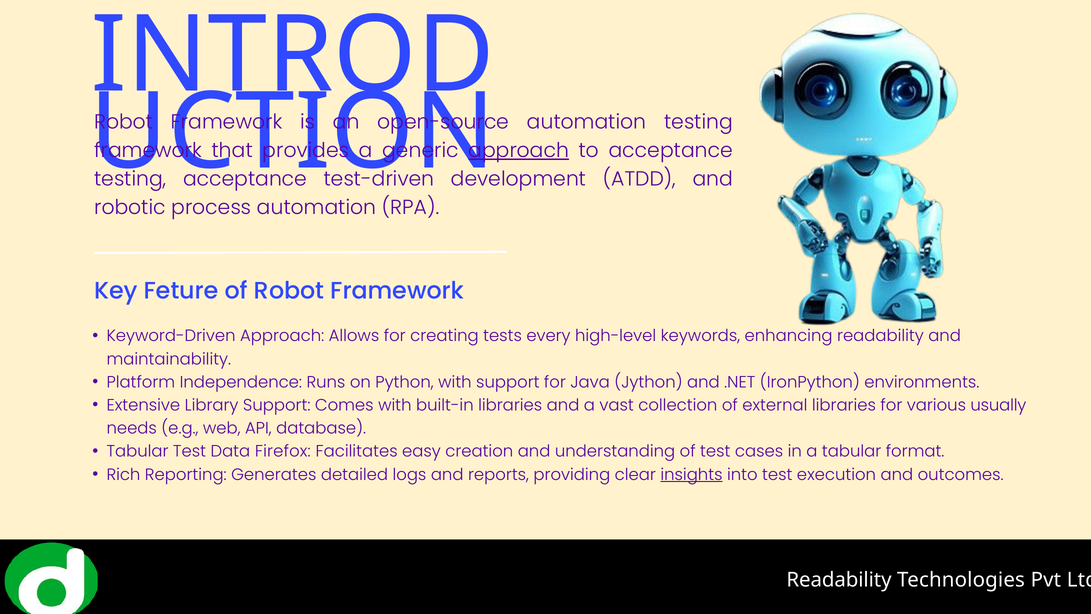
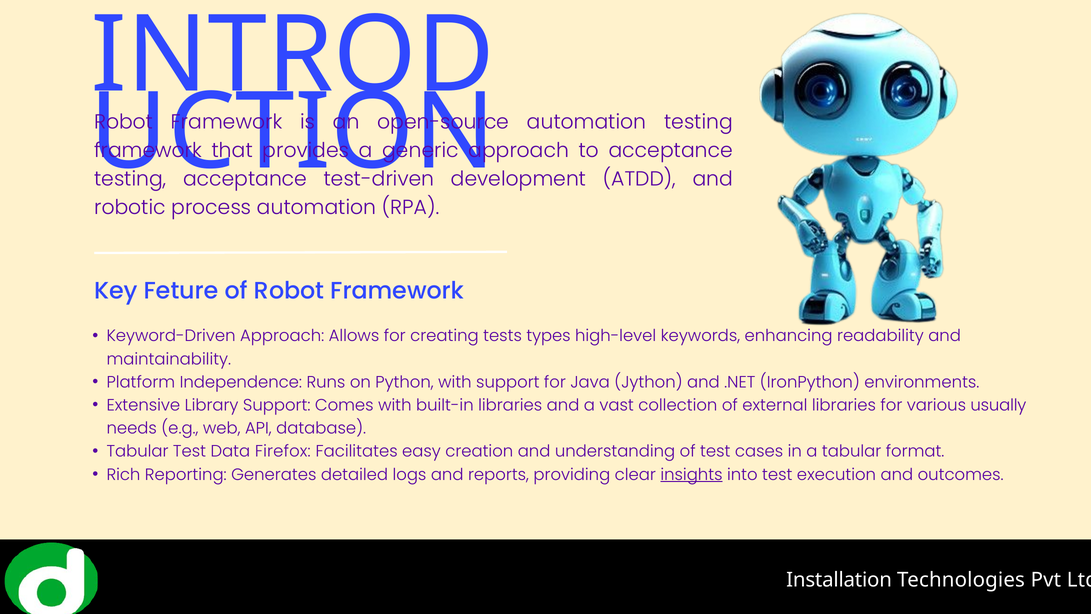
approach underline: present -> none (519, 150)
every: every -> types (548, 336)
Readability: Readability -> Installation (839, 580)
